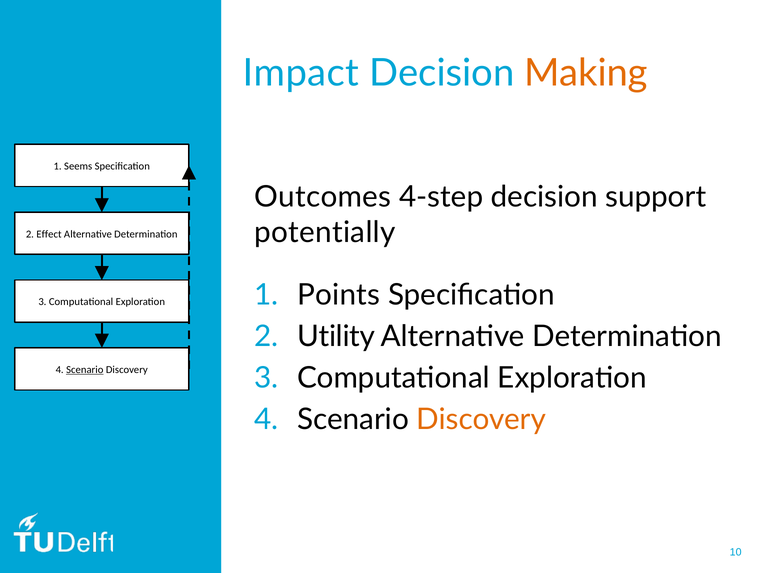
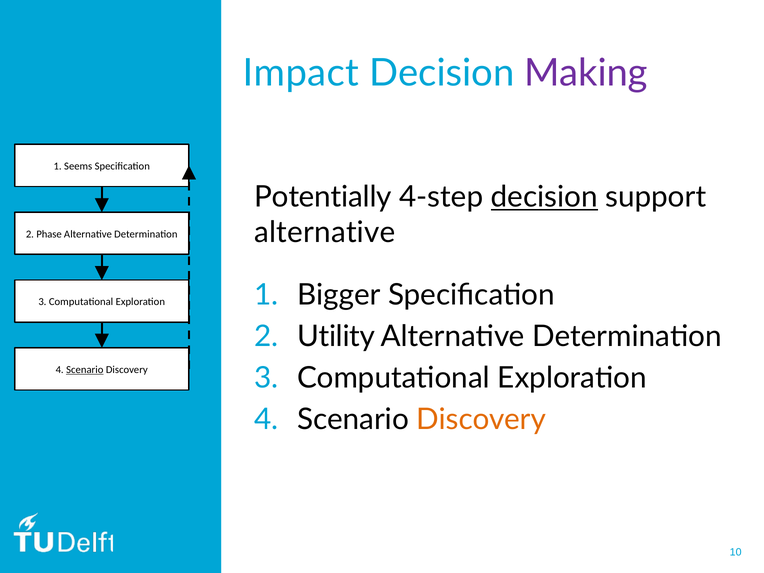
Making colour: orange -> purple (586, 73)
Outcomes: Outcomes -> Potentially (323, 197)
decision underline: none -> present (544, 197)
potentially: potentially -> alternative (325, 233)
Effect: Effect -> Phase (49, 234)
Points: Points -> Bigger (339, 295)
